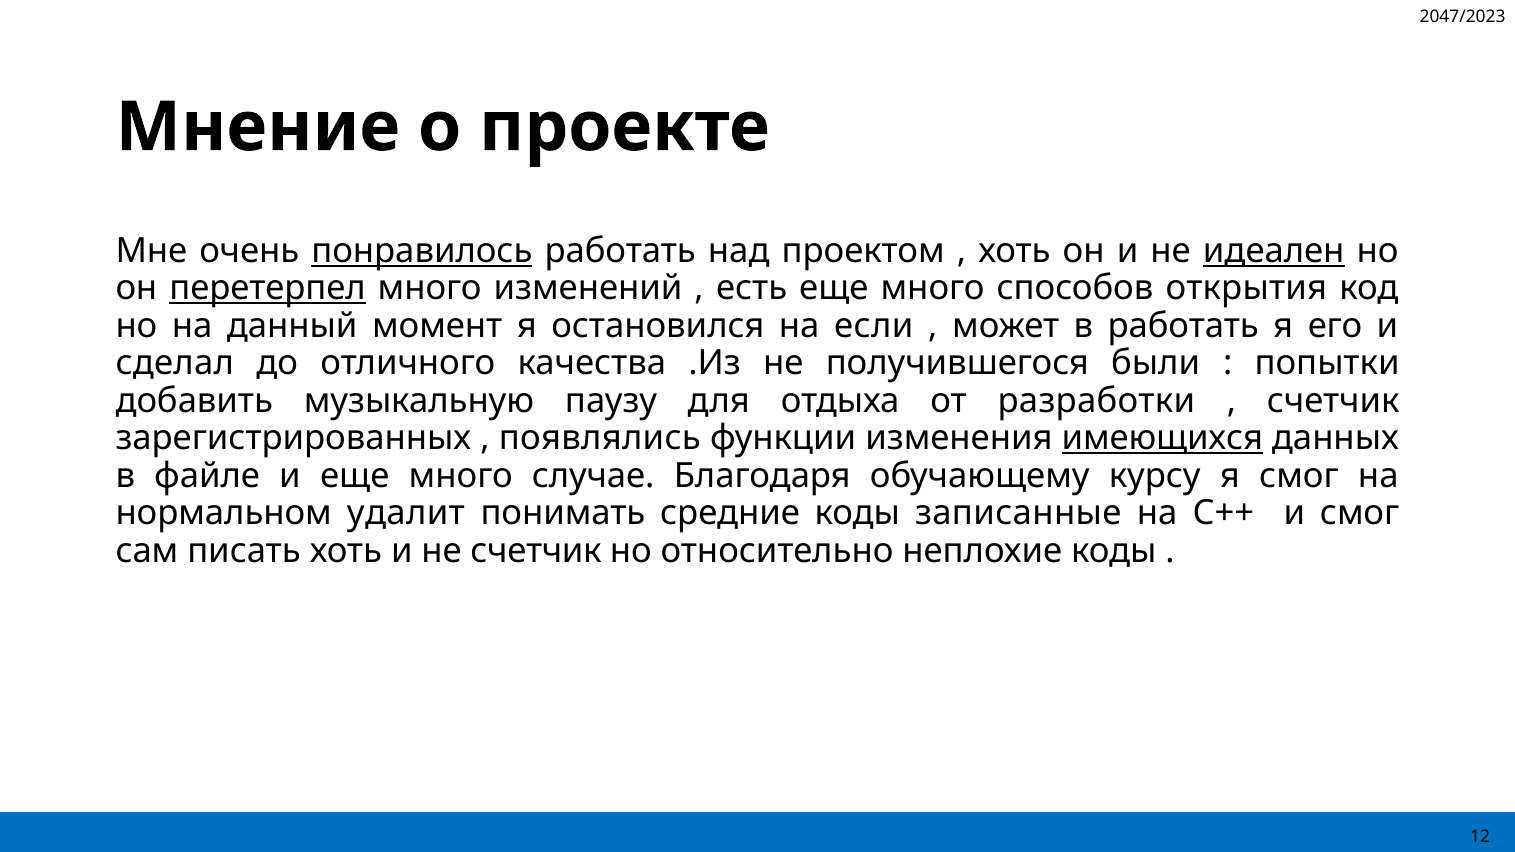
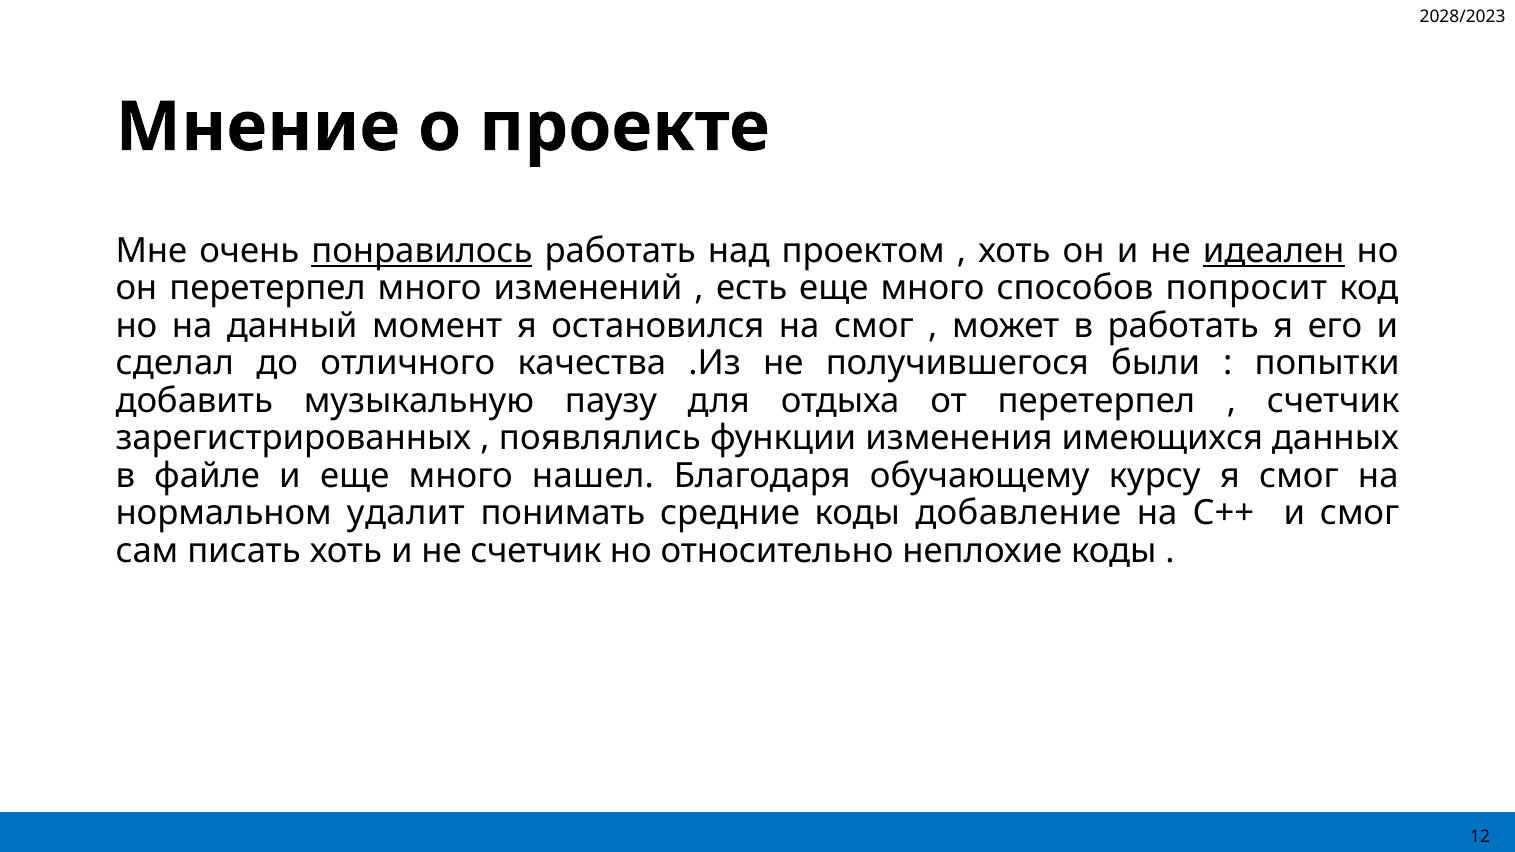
2047/2023: 2047/2023 -> 2028/2023 (1463, 17)
перетерпел underline: present -> none (268, 289)
открытия: открытия -> попросит (1246, 289)
на если: если -> смог (874, 326)
от разработки: разработки -> перетерпел (1096, 401)
имеющихся underline: present -> none (1162, 438)
случае: случае -> нашел (593, 476)
записанные: записанные -> добавление (1018, 513)
